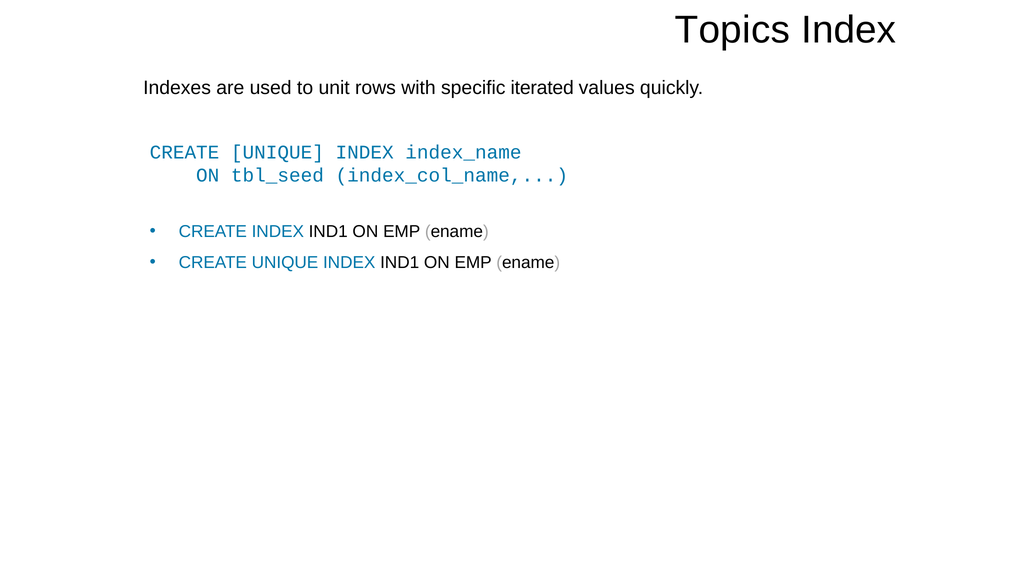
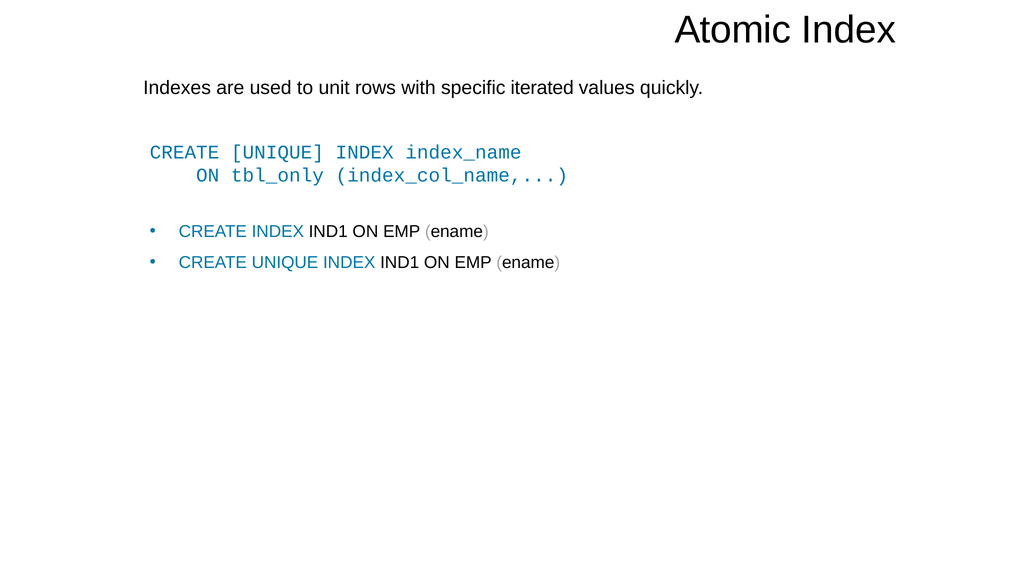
Topics: Topics -> Atomic (733, 30)
tbl_seed: tbl_seed -> tbl_only (277, 176)
